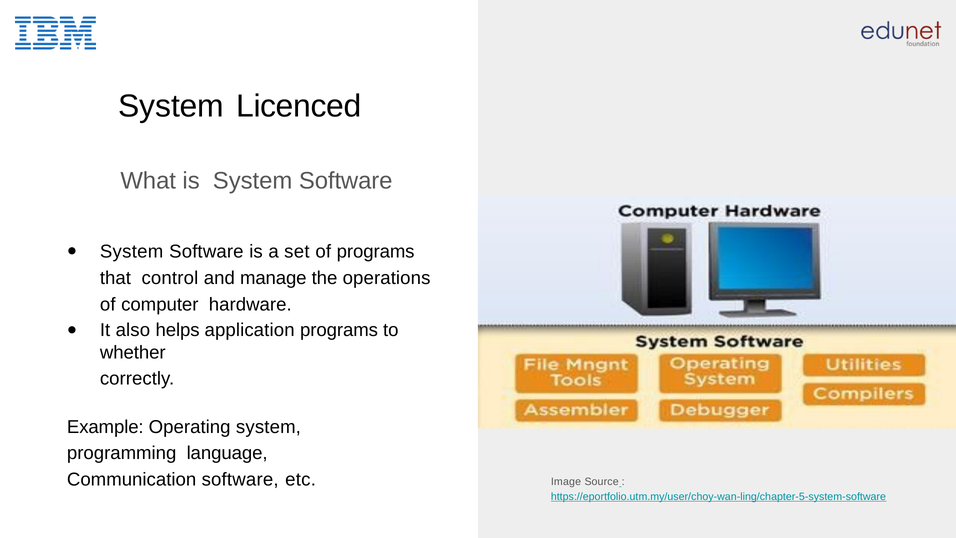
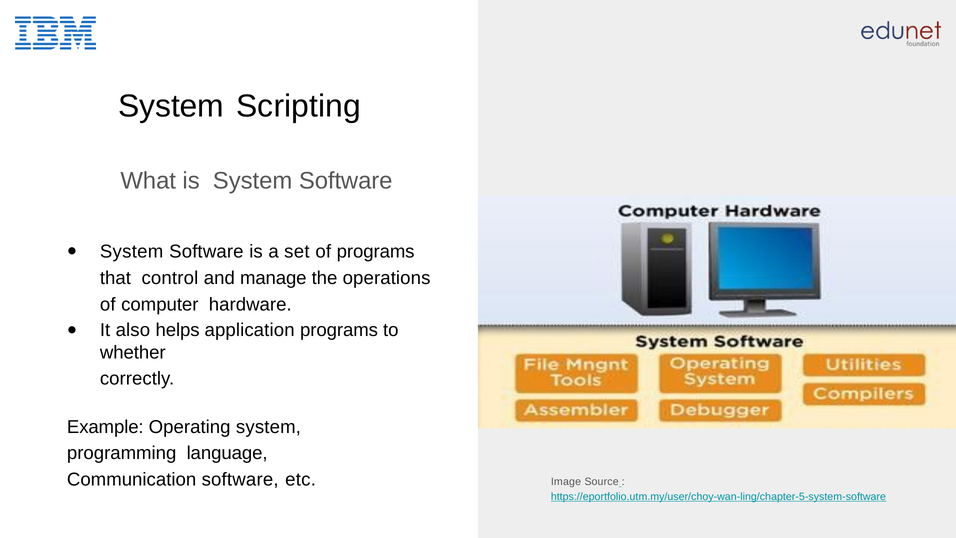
Licenced: Licenced -> Scripting (299, 106)
